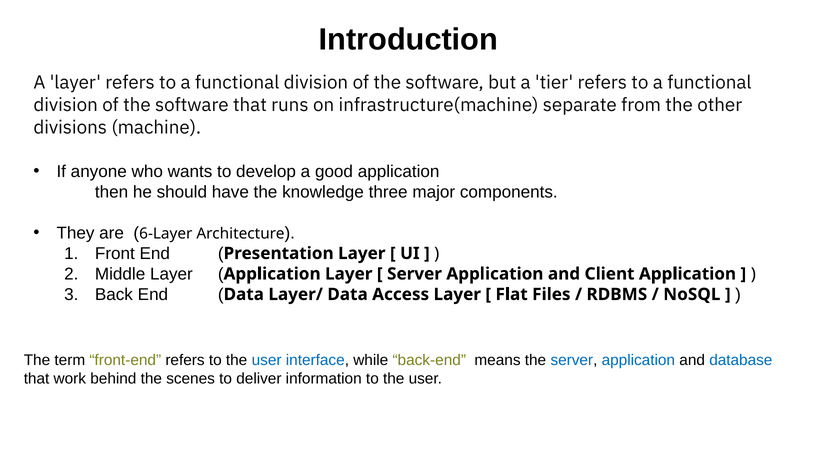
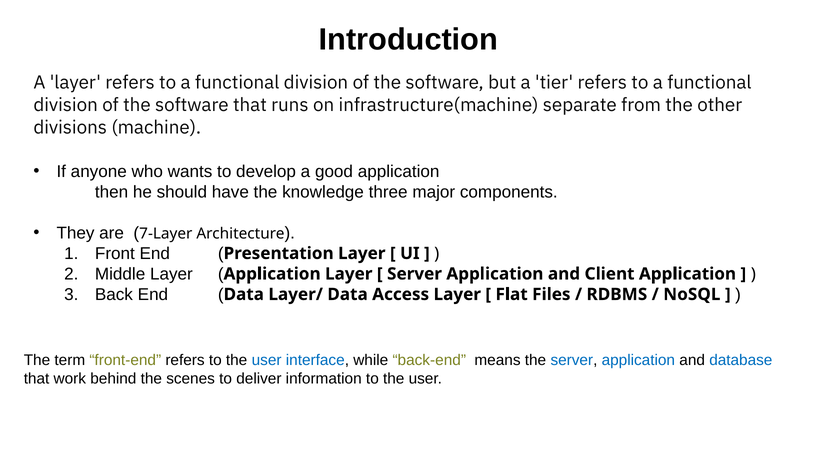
6-Layer: 6-Layer -> 7-Layer (166, 234)
